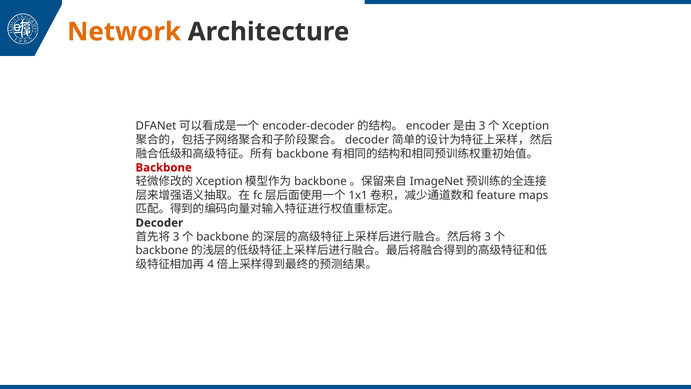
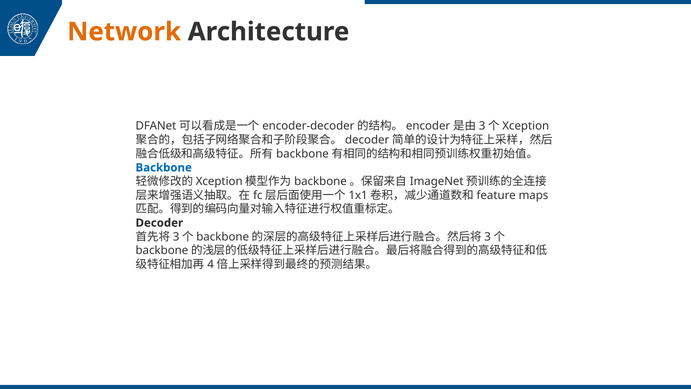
Backbone colour: red -> blue (164, 167)
